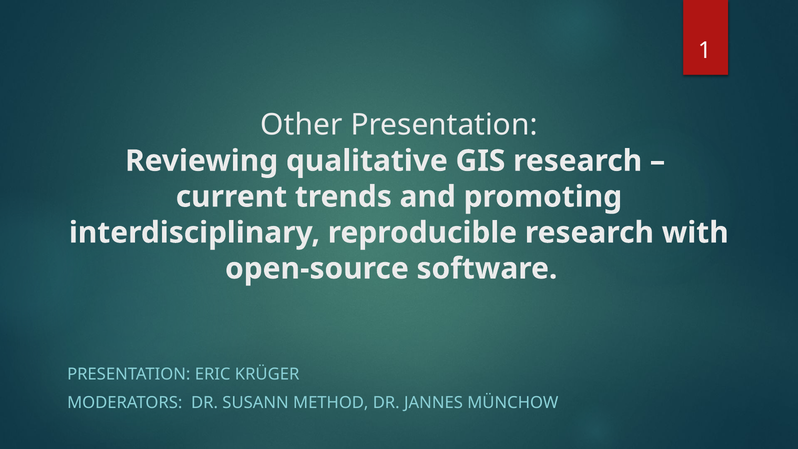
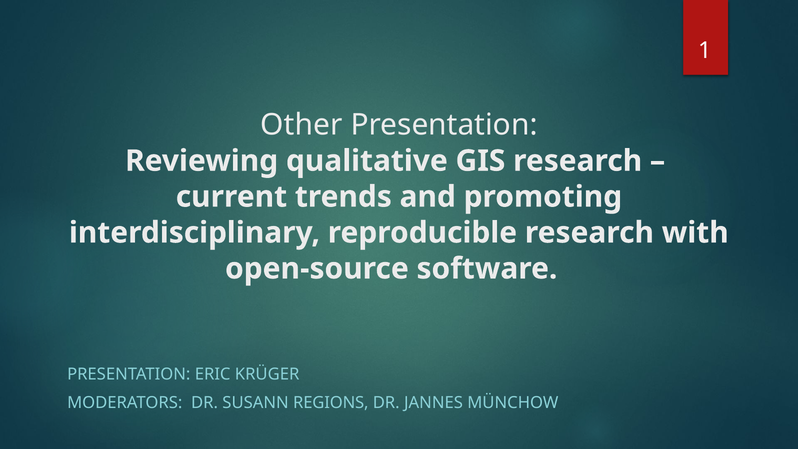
METHOD: METHOD -> REGIONS (331, 403)
